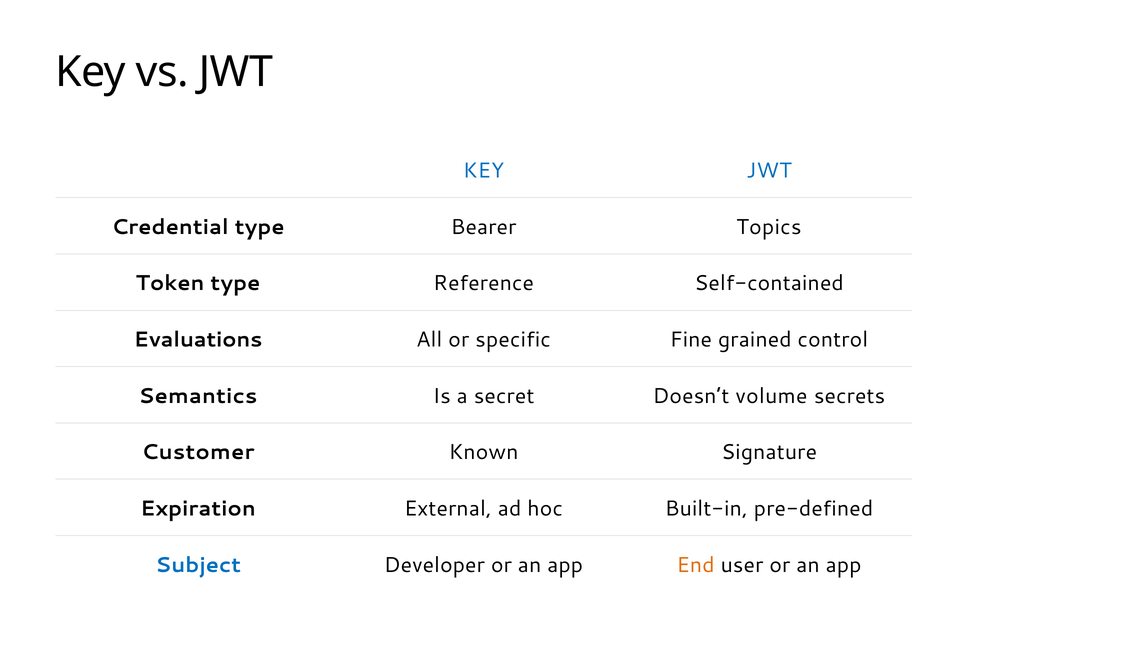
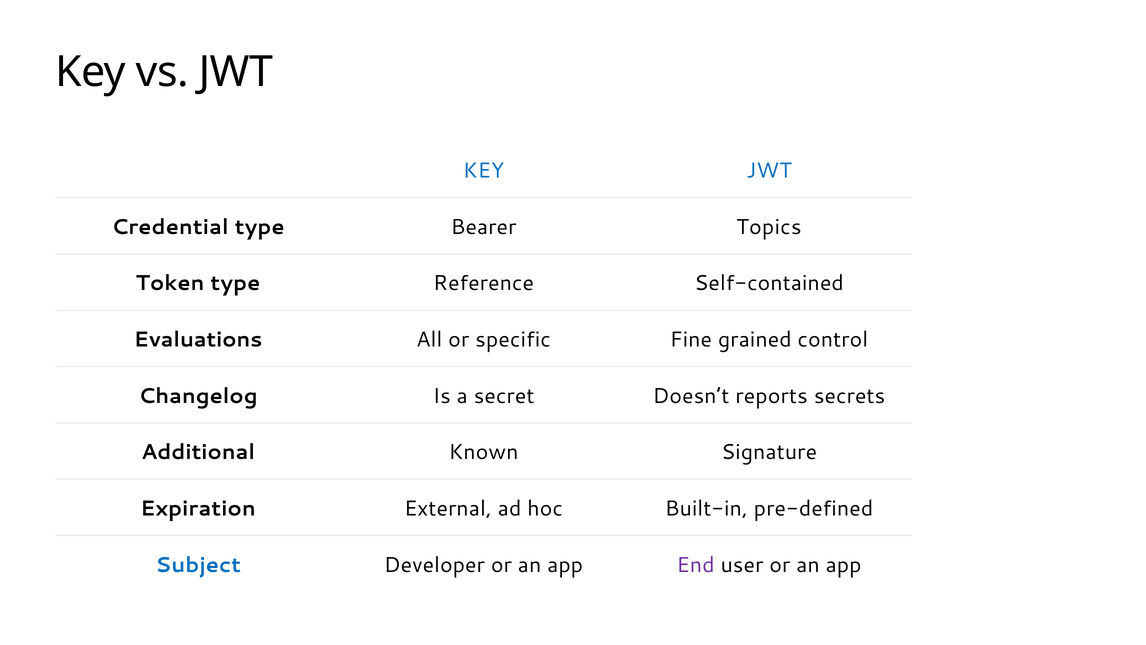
Semantics: Semantics -> Changelog (198, 396)
volume: volume -> reports (772, 396)
Customer: Customer -> Additional (198, 452)
End colour: orange -> purple (696, 565)
